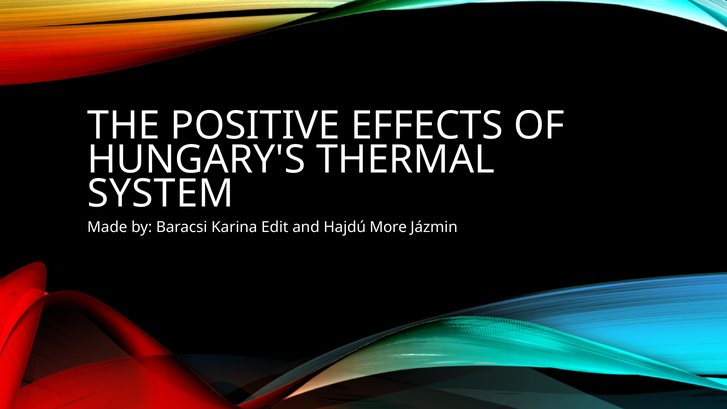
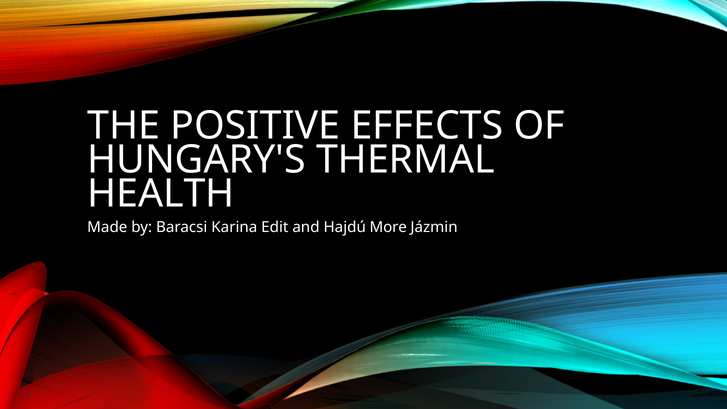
SYSTEM: SYSTEM -> HEALTH (161, 194)
